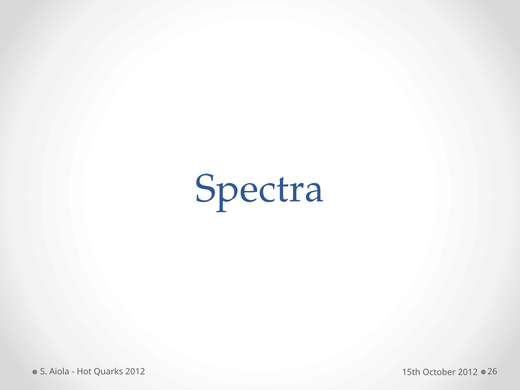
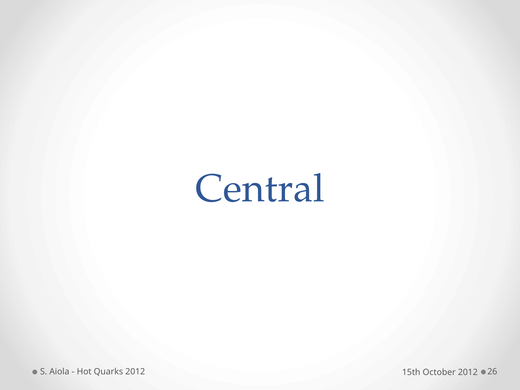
Spectra: Spectra -> Central (260, 188)
